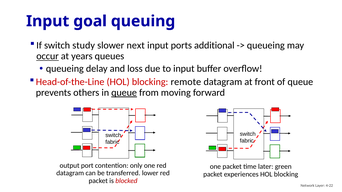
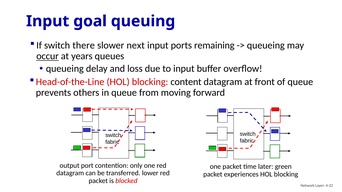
study: study -> there (84, 46)
additional: additional -> remaining (214, 46)
remote: remote -> content (186, 82)
queue underline: present -> none (124, 93)
